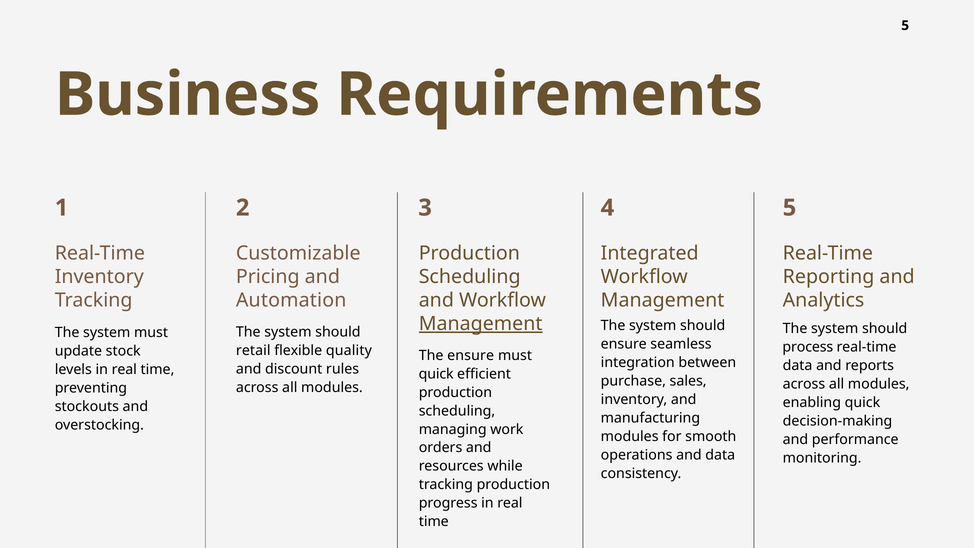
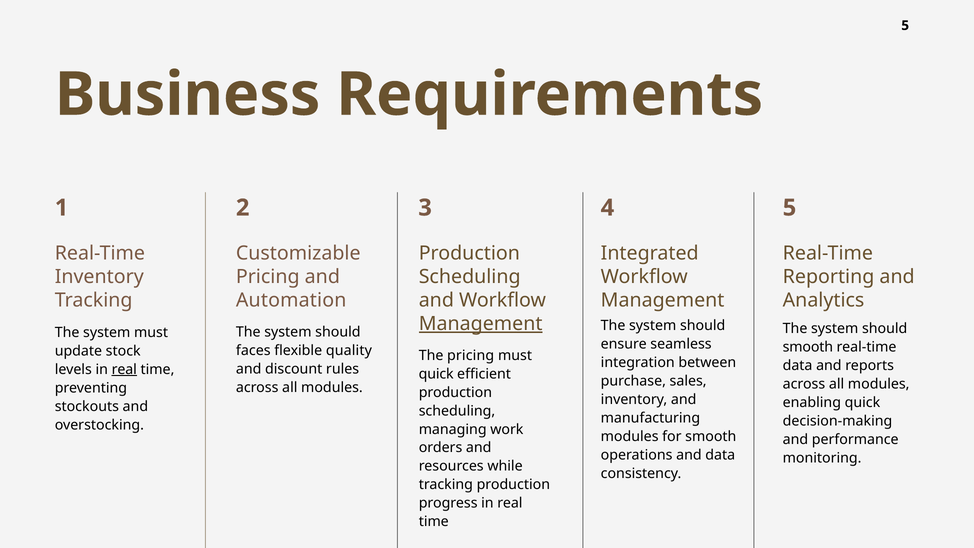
process: process -> smooth (808, 347)
retail: retail -> faces (253, 351)
The ensure: ensure -> pricing (471, 355)
real underline: none -> present (124, 369)
